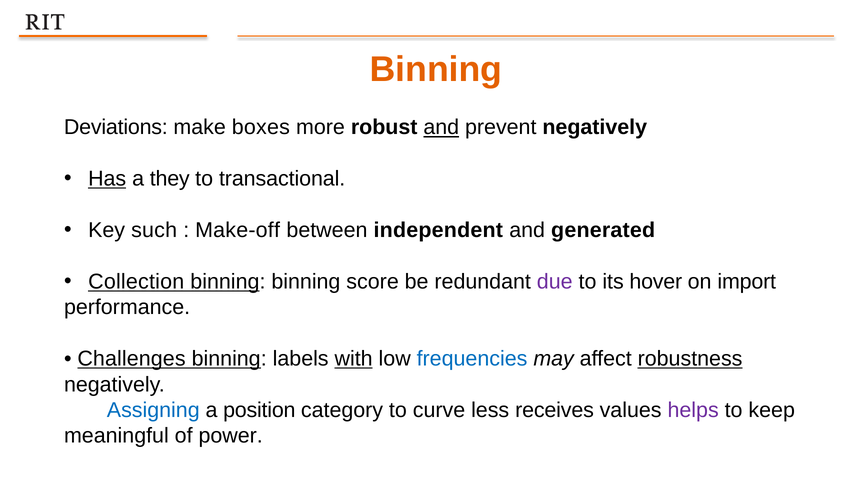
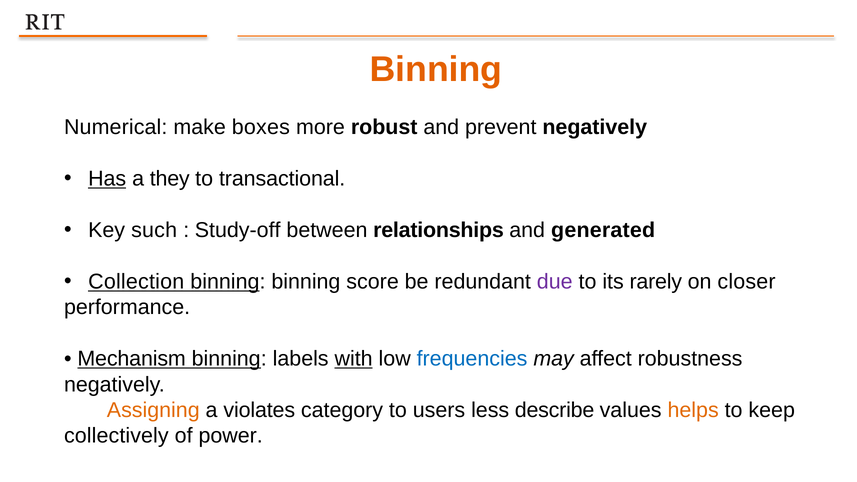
Deviations: Deviations -> Numerical (116, 127)
and underline: present -> none (441, 127)
Make-off: Make-off -> Study-off (238, 230)
independent: independent -> relationships (438, 230)
hover: hover -> rarely (656, 282)
import: import -> closer (747, 282)
Challenges: Challenges -> Mechanism (132, 359)
robustness underline: present -> none (690, 359)
Assigning colour: blue -> orange (153, 410)
position: position -> violates (259, 410)
curve: curve -> users (439, 410)
receives: receives -> describe (555, 410)
helps colour: purple -> orange (693, 410)
meaningful: meaningful -> collectively (116, 436)
